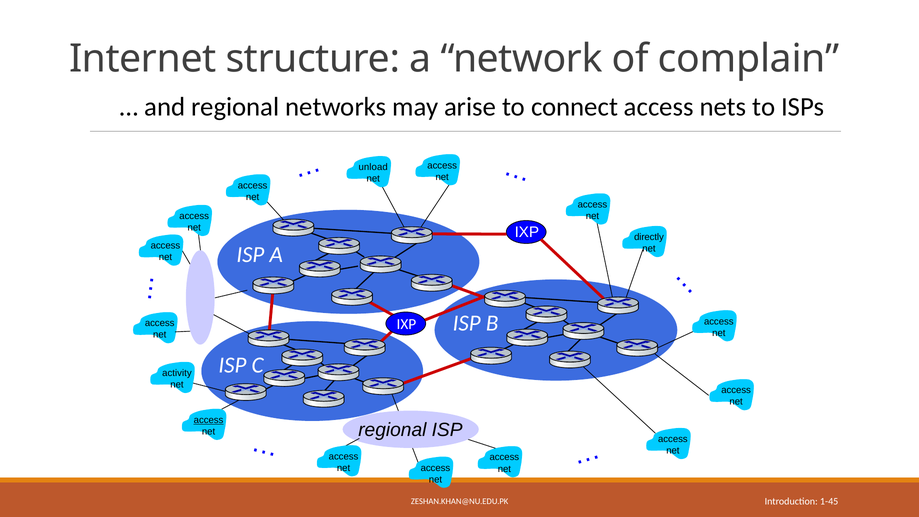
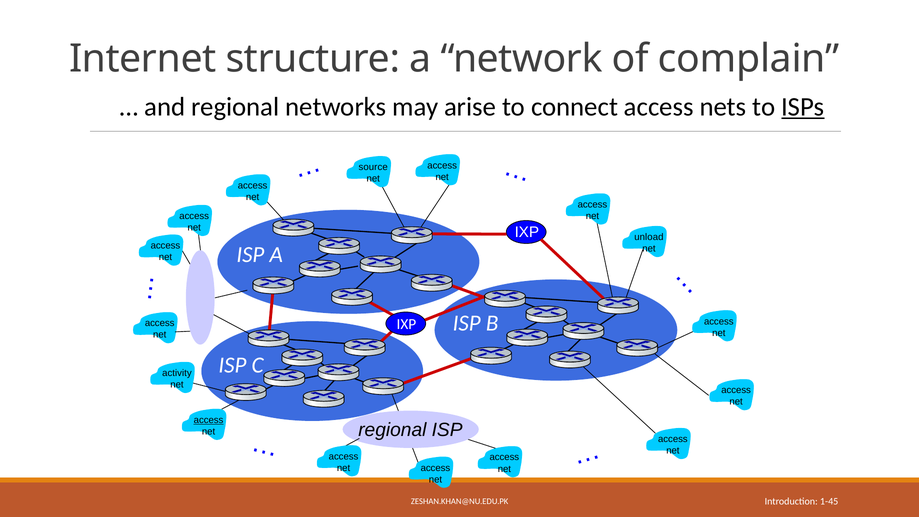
ISPs underline: none -> present (803, 107)
unload: unload -> source (373, 167)
directly: directly -> unload (649, 237)
